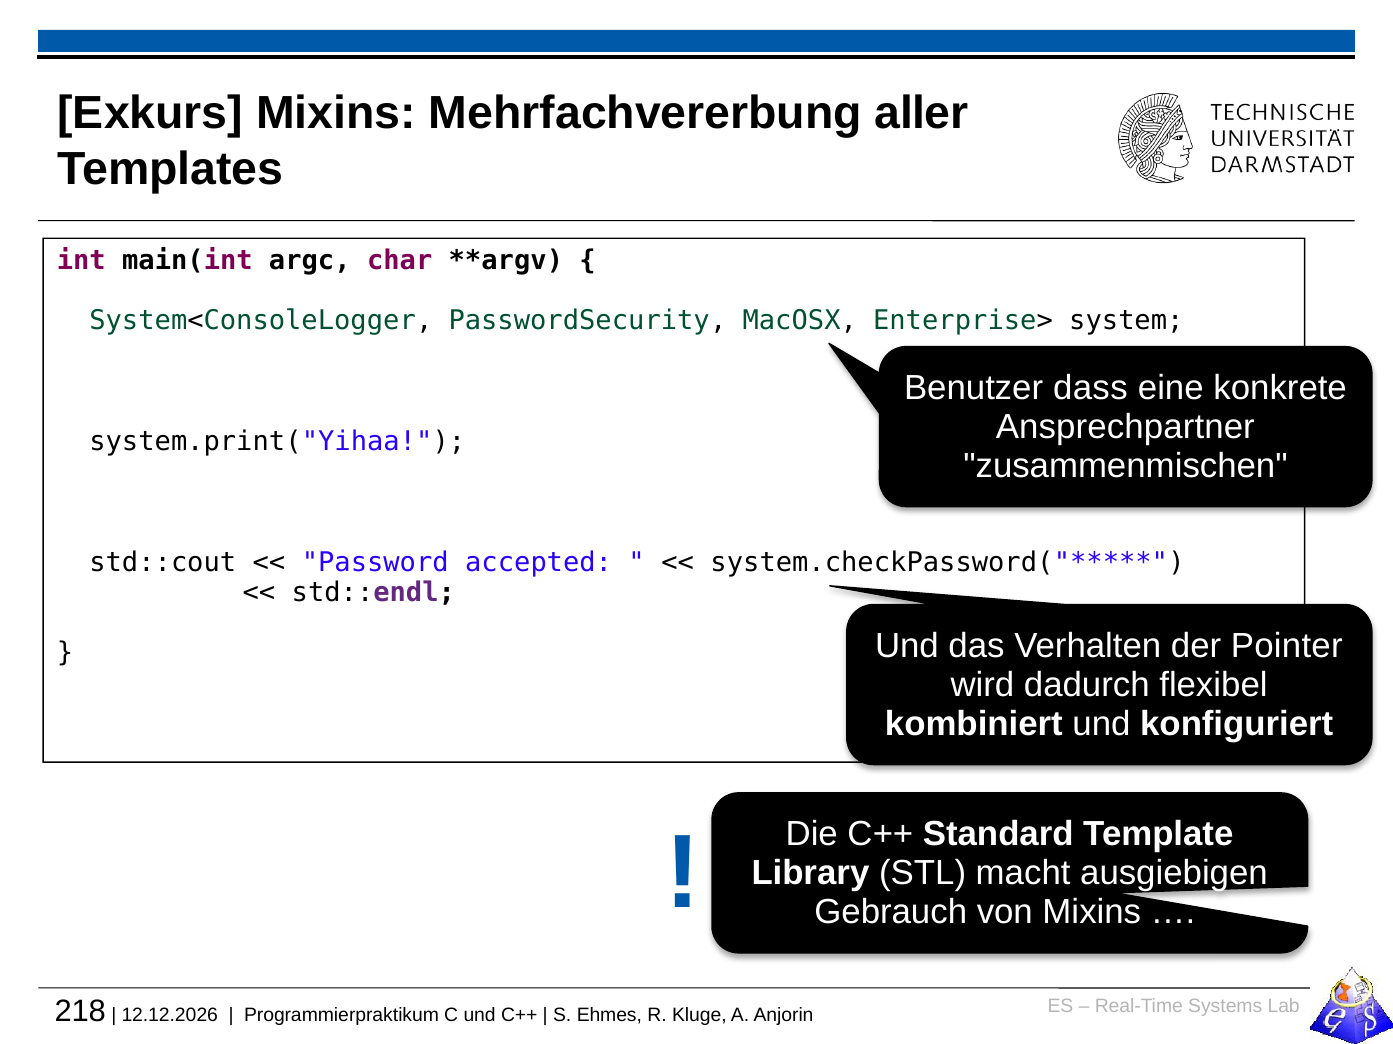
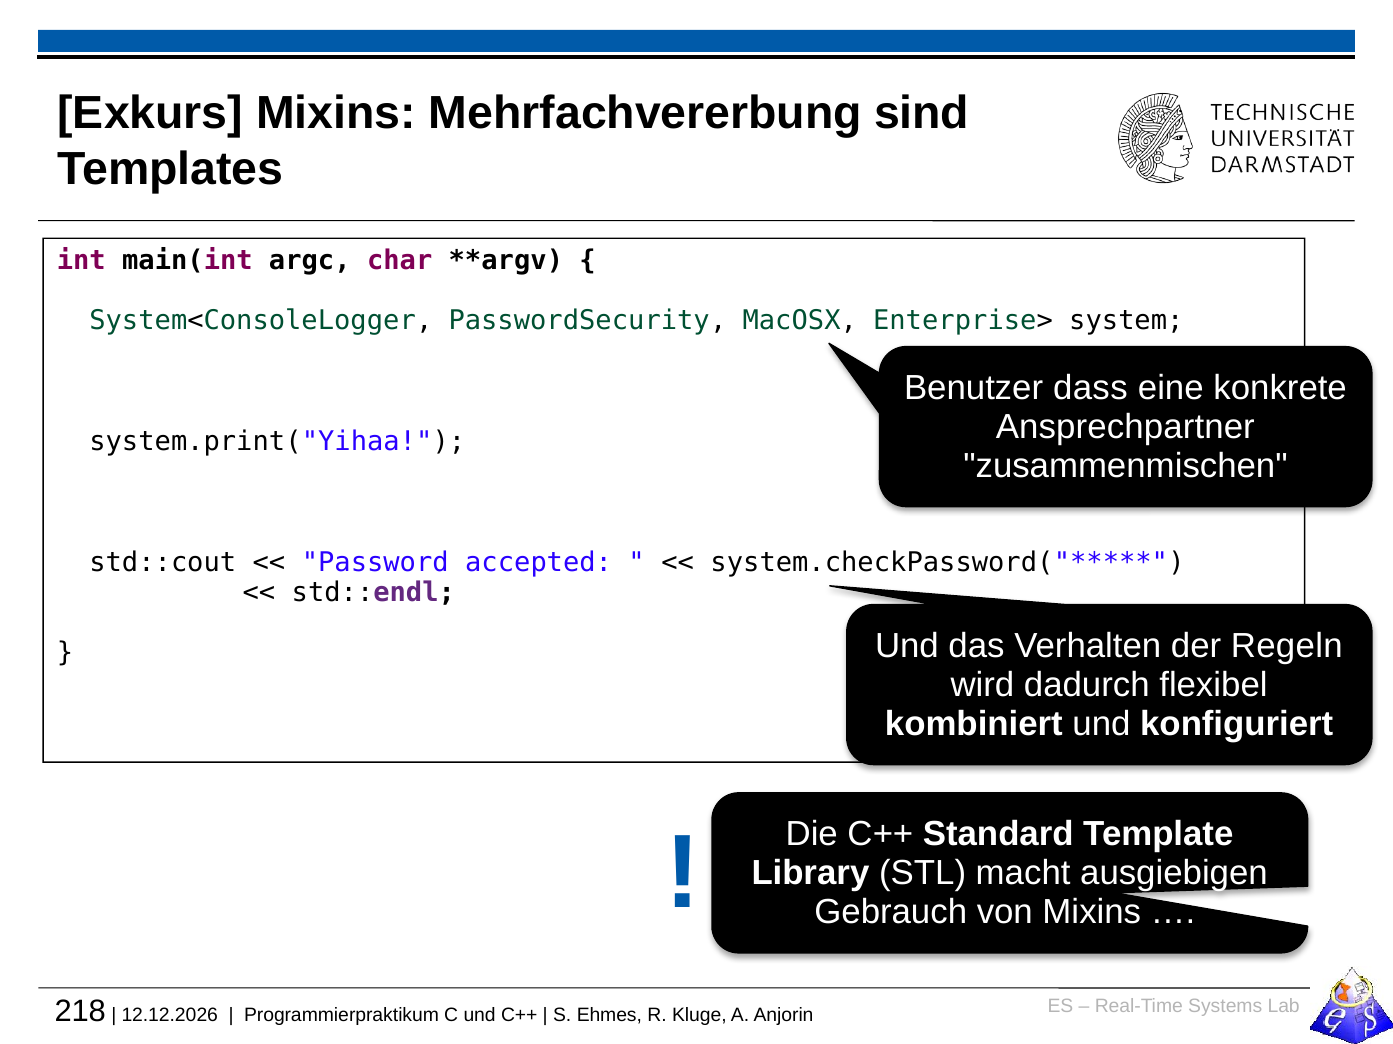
aller: aller -> sind (922, 114)
Pointer: Pointer -> Regeln (1287, 646)
